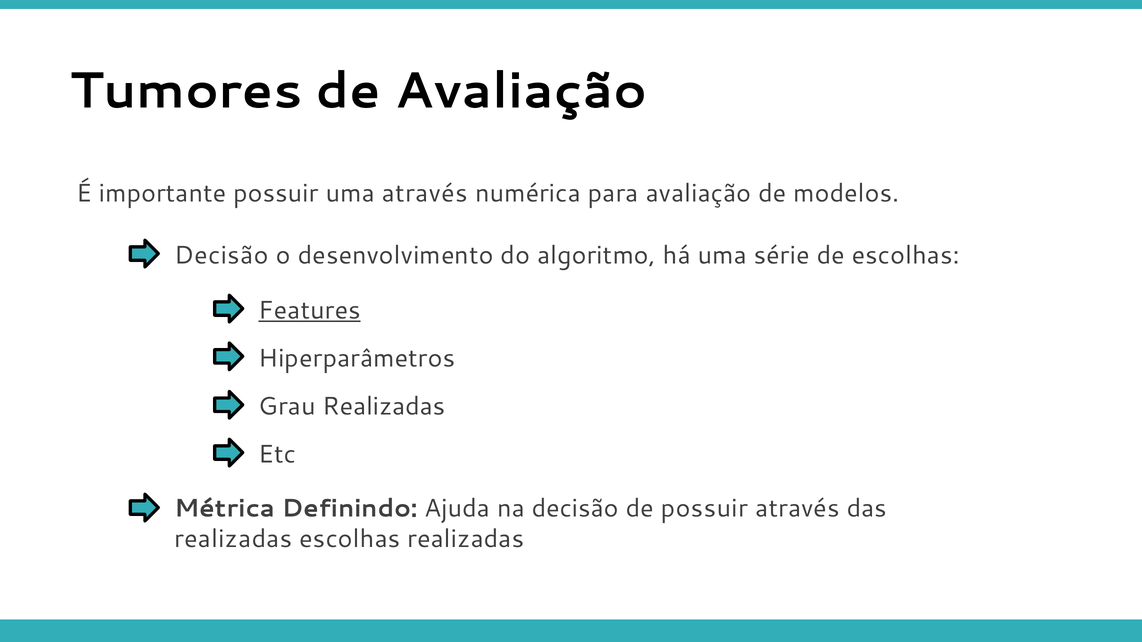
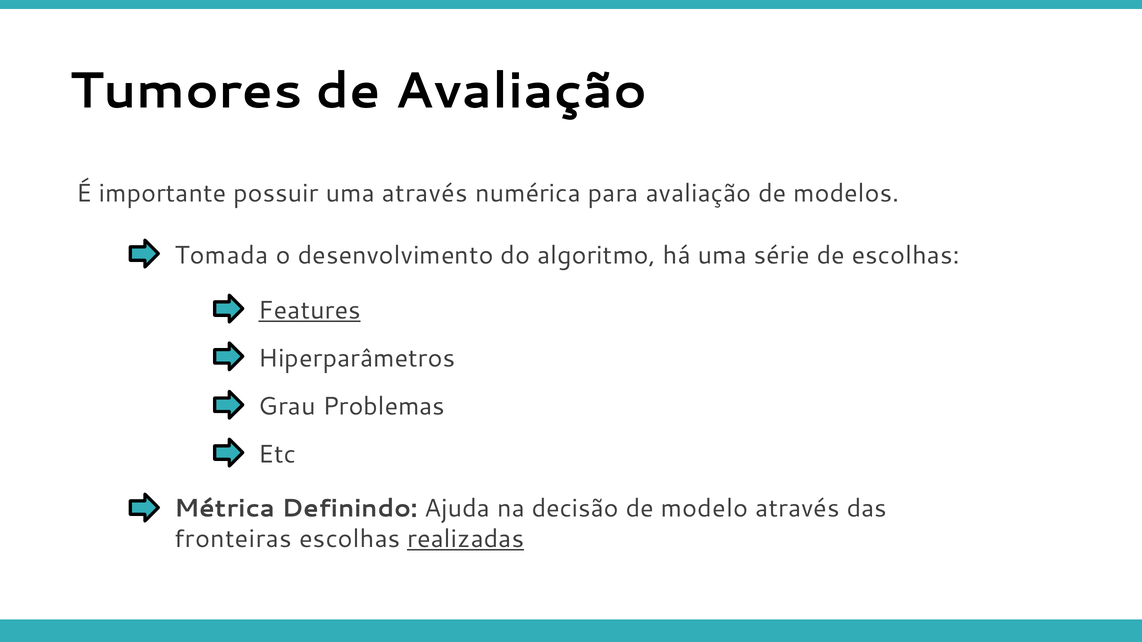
Decisão: Decisão -> Tomada (221, 256)
Grau Realizadas: Realizadas -> Problemas (384, 407)
de possuir: possuir -> modelo (705, 509)
realizadas: realizadas -> fronteiras (233, 539)
realizadas underline: none -> present (466, 539)
